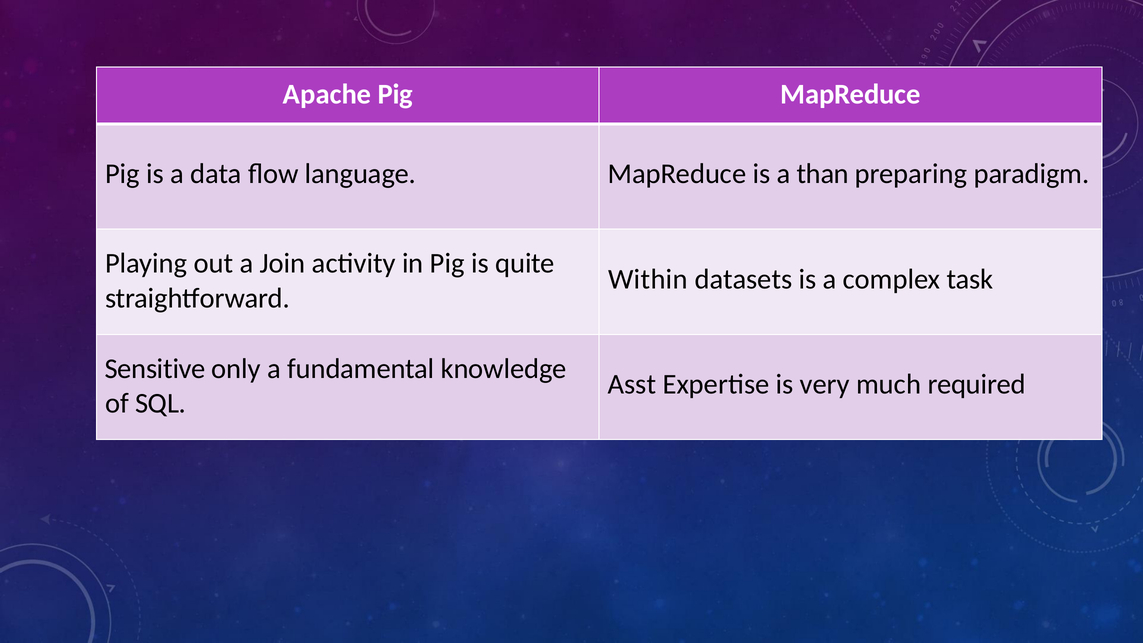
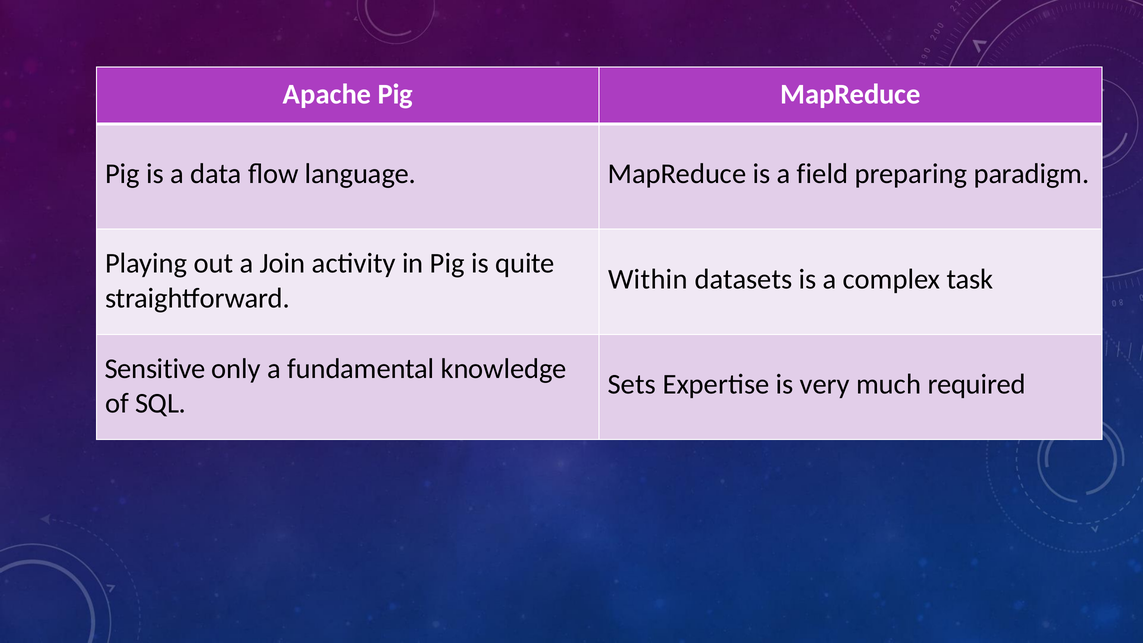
than: than -> field (823, 174)
Asst: Asst -> Sets (632, 384)
